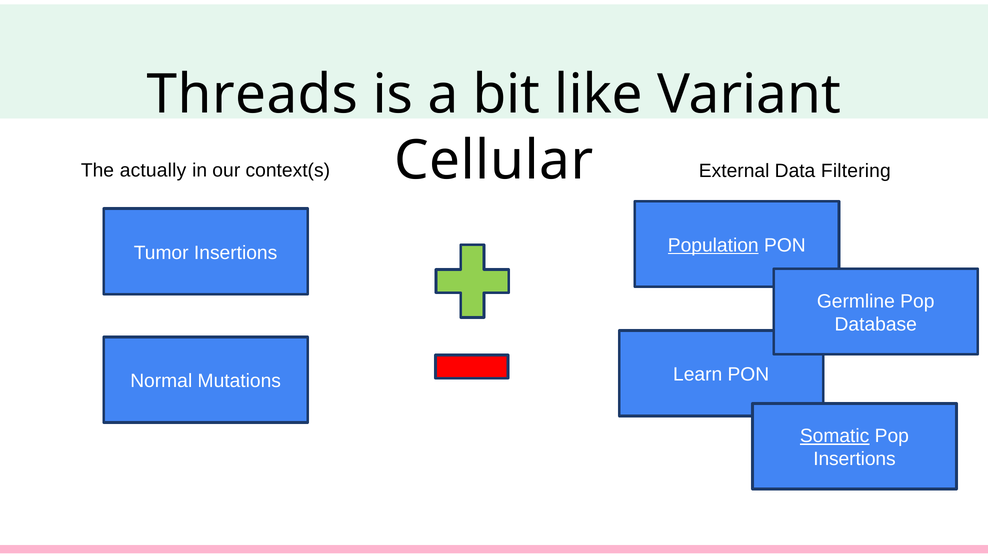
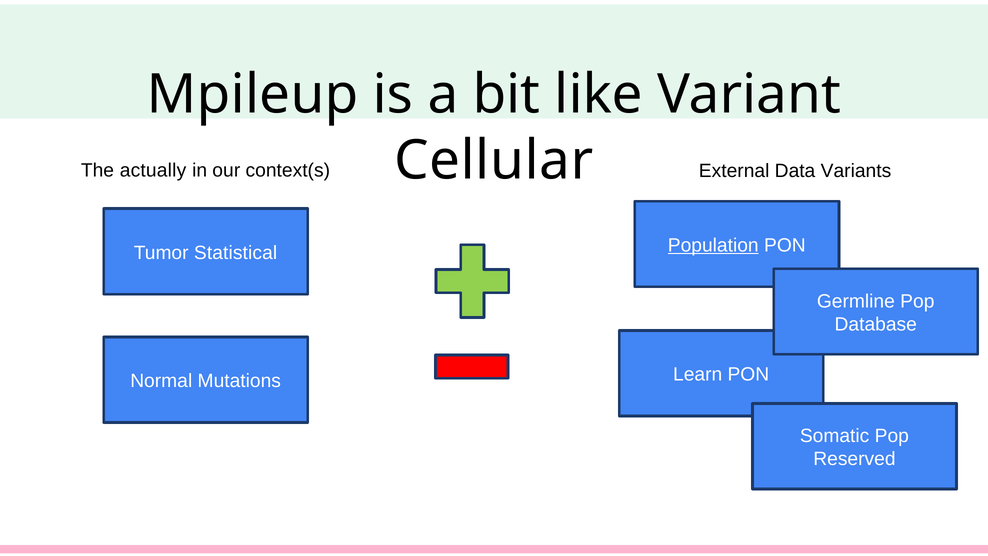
Threads: Threads -> Mpileup (253, 95)
Filtering: Filtering -> Variants (856, 171)
Tumor Insertions: Insertions -> Statistical (236, 253)
Somatic underline: present -> none (835, 436)
Insertions: Insertions -> Reserved (854, 459)
